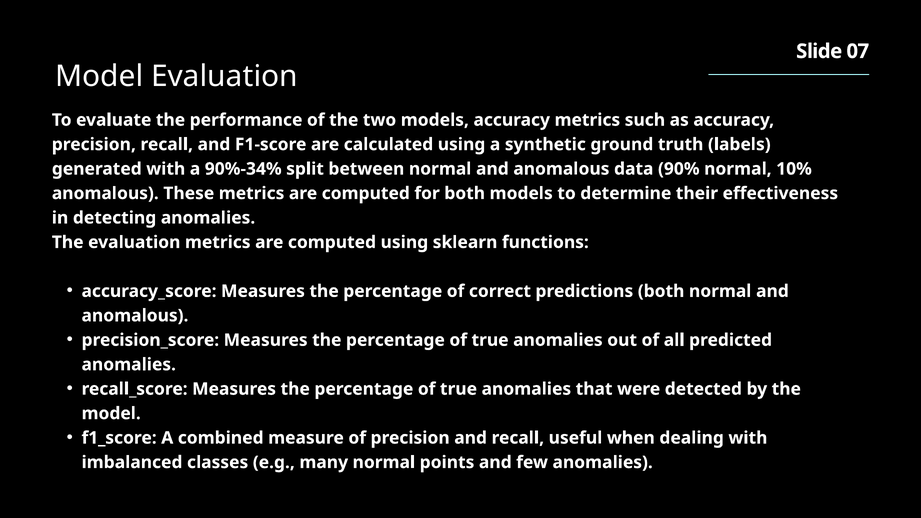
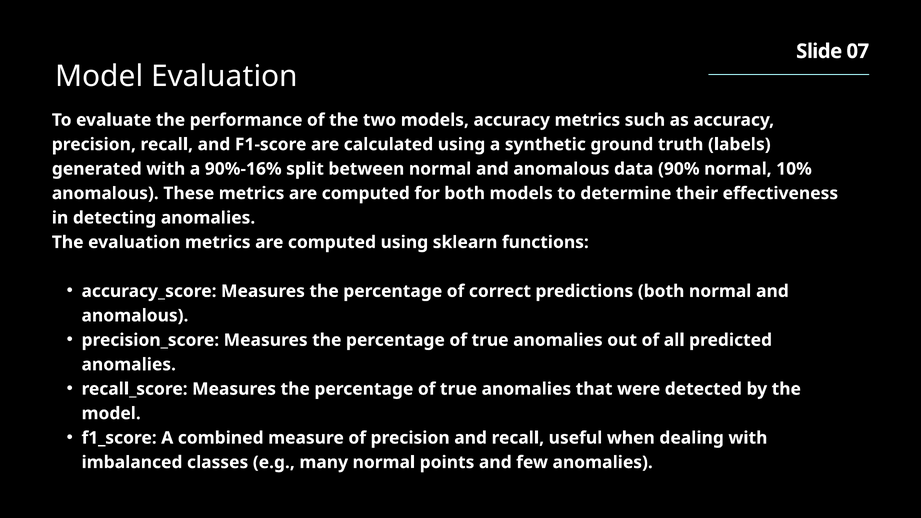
90%-34%: 90%-34% -> 90%-16% (243, 169)
